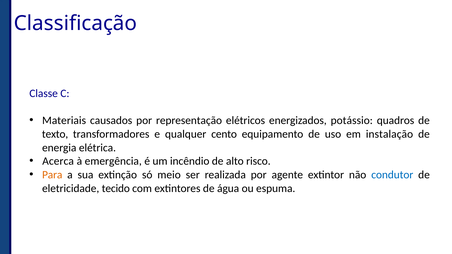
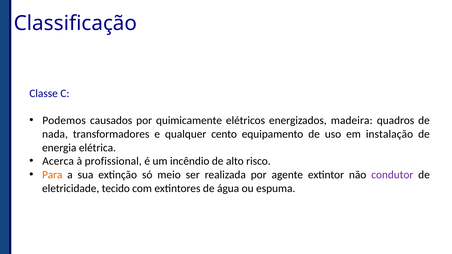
Materiais: Materiais -> Podemos (64, 121)
representação: representação -> quimicamente (189, 121)
potássio: potássio -> madeira (352, 121)
texto: texto -> nada (55, 134)
emergência: emergência -> profissional (113, 161)
condutor colour: blue -> purple (392, 175)
